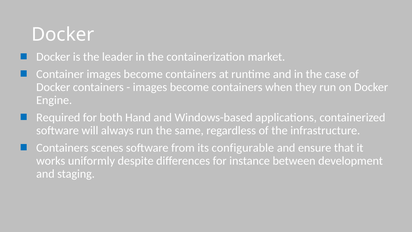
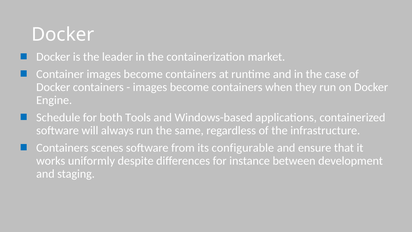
Required: Required -> Schedule (58, 117)
Hand: Hand -> Tools (138, 117)
